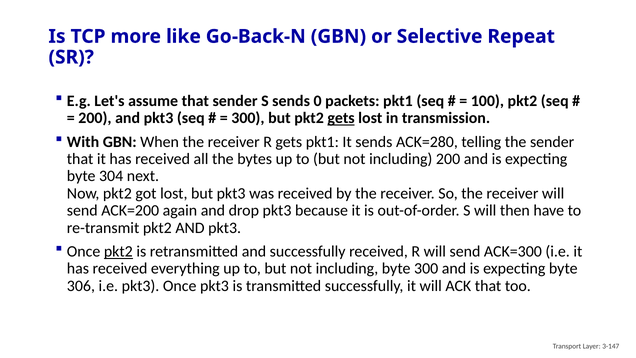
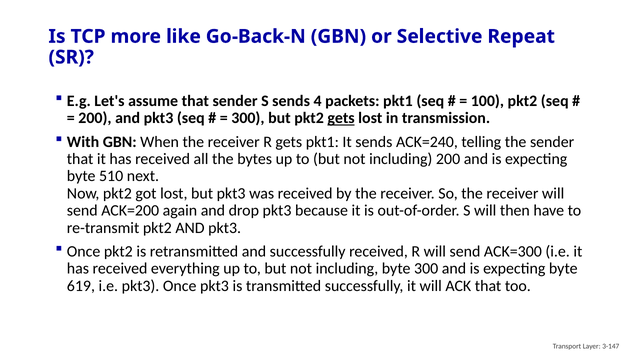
0: 0 -> 4 (318, 101)
ACK=280: ACK=280 -> ACK=240 (427, 142)
304: 304 -> 510 (111, 176)
pkt2 underline: present -> none (118, 251)
306: 306 -> 619 (81, 286)
